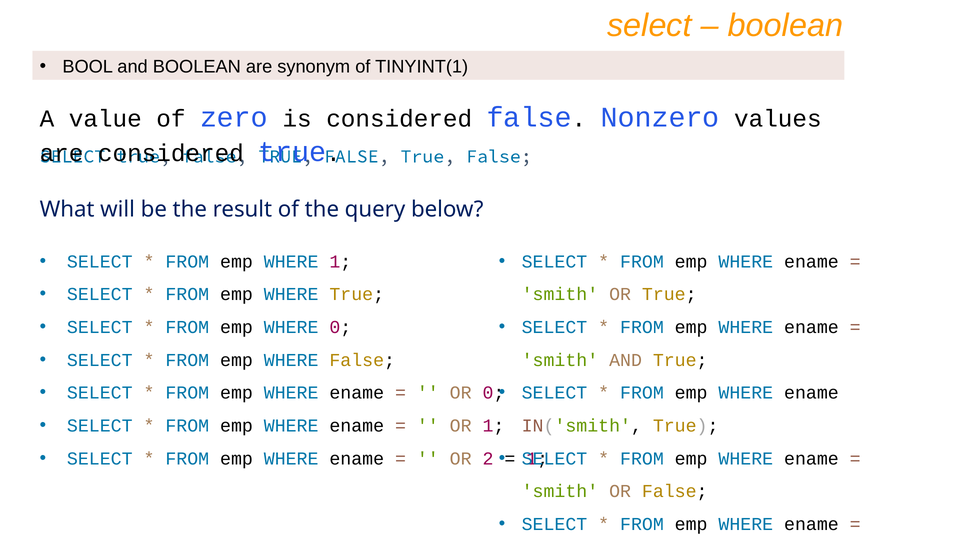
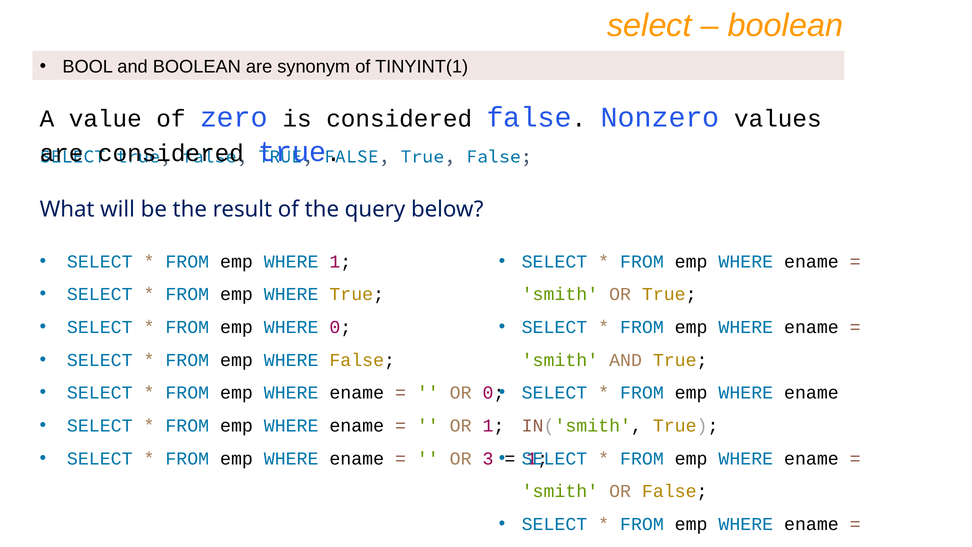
2: 2 -> 3 (488, 458)
